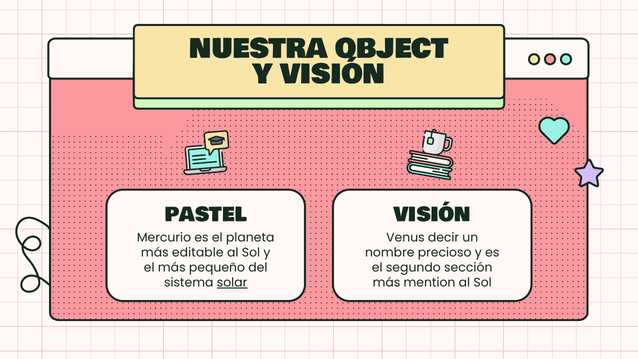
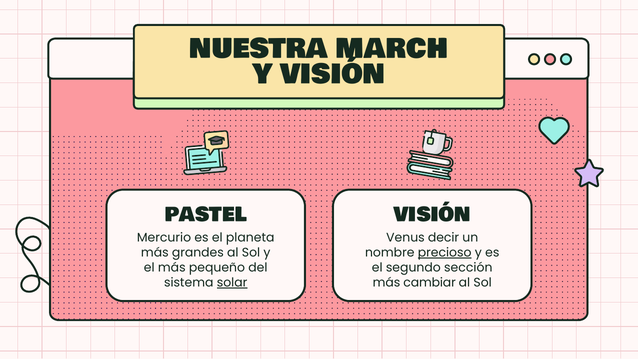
OBJECT: OBJECT -> MARCH (392, 49)
editable: editable -> grandes (198, 253)
precioso underline: none -> present (445, 253)
mention: mention -> cambiar (430, 282)
